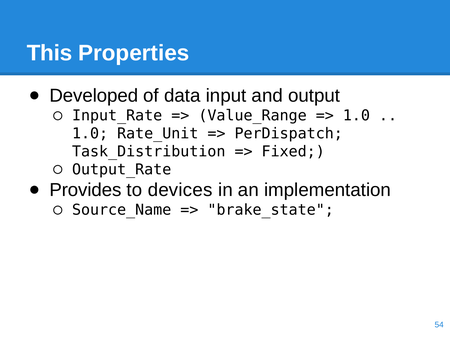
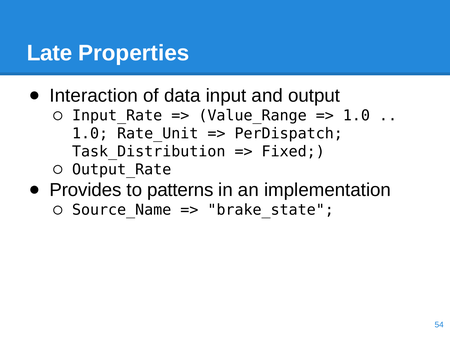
This: This -> Late (50, 53)
Developed: Developed -> Interaction (94, 96)
devices: devices -> patterns (180, 190)
